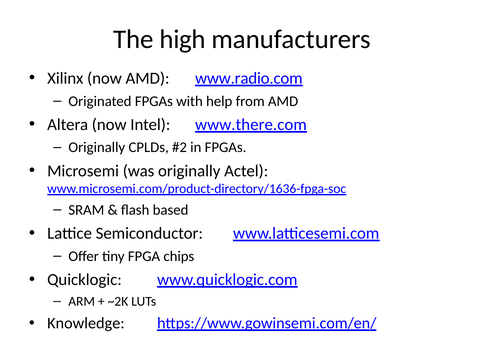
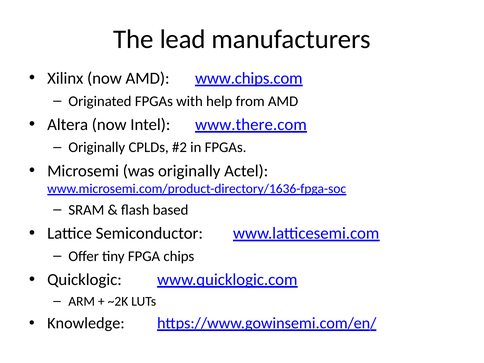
high: high -> lead (183, 39)
www.radio.com: www.radio.com -> www.chips.com (249, 78)
